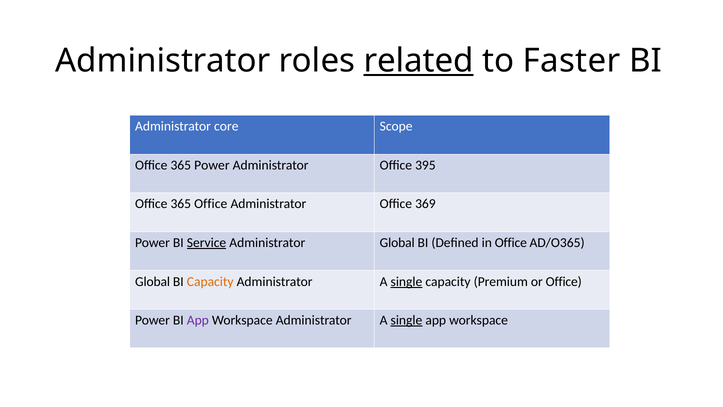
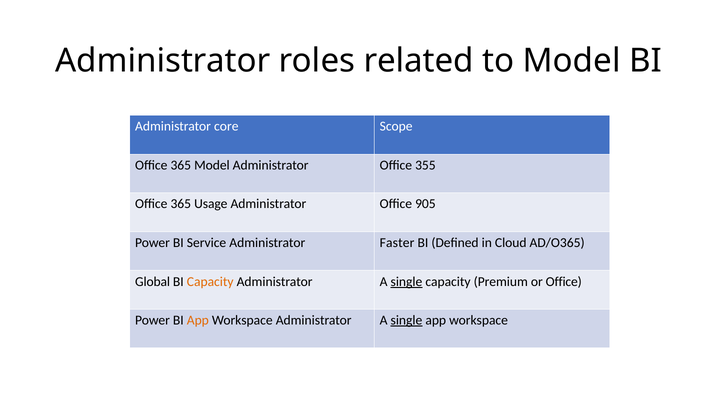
related underline: present -> none (419, 61)
to Faster: Faster -> Model (572, 61)
365 Power: Power -> Model (212, 165)
395: 395 -> 355 (425, 165)
365 Office: Office -> Usage (211, 204)
369: 369 -> 905 (425, 204)
Service underline: present -> none (207, 243)
Administrator Global: Global -> Faster (397, 243)
in Office: Office -> Cloud (511, 243)
App colour: purple -> orange (198, 320)
